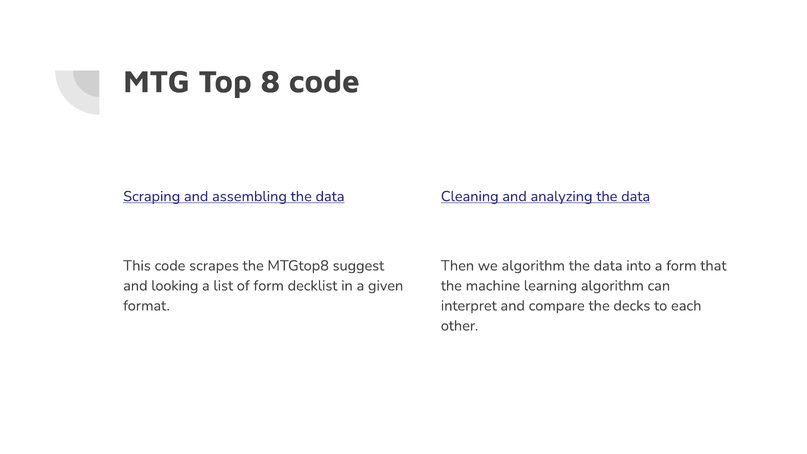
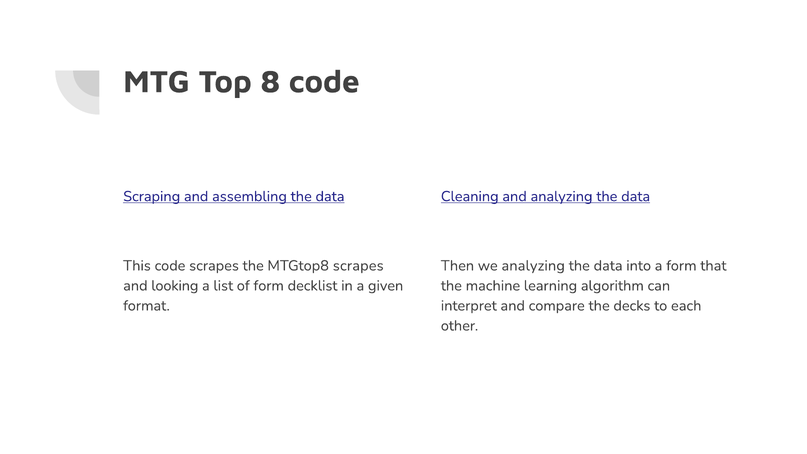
MTGtop8 suggest: suggest -> scrapes (358, 266)
we algorithm: algorithm -> analyzing (533, 266)
